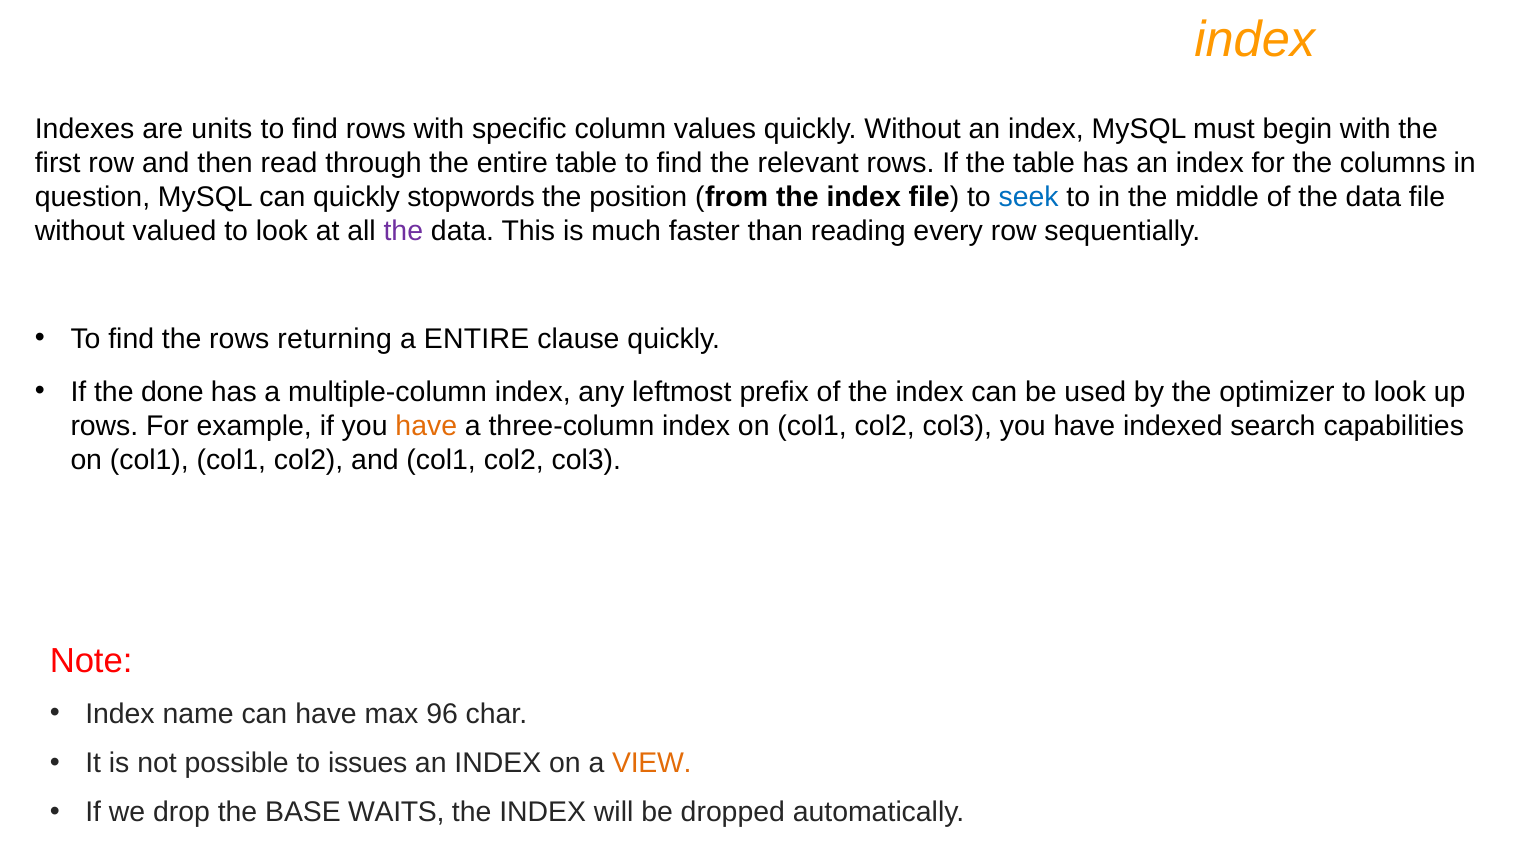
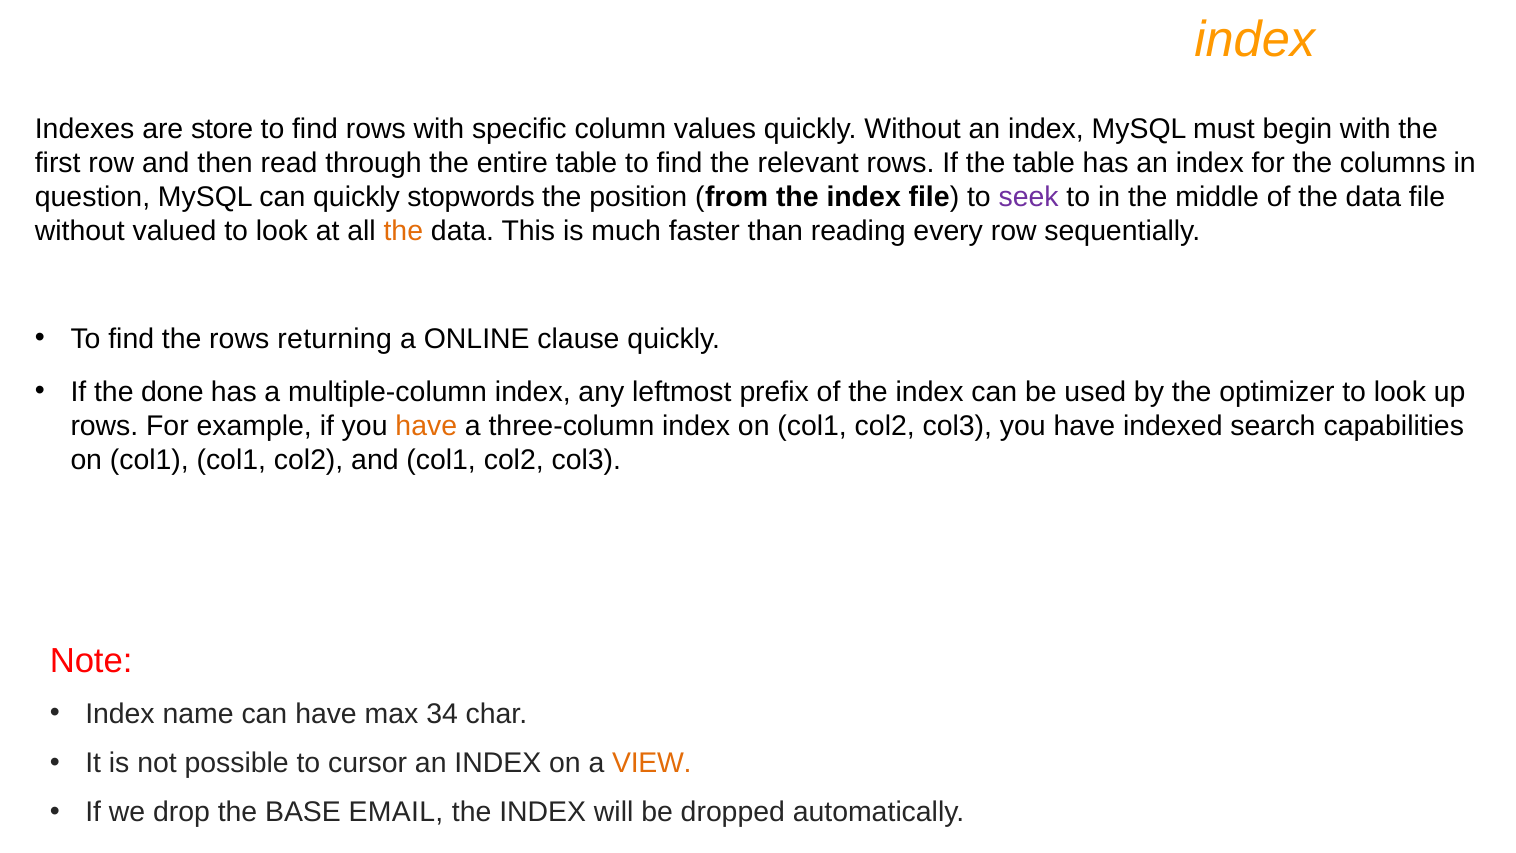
units: units -> store (222, 129)
seek colour: blue -> purple (1029, 197)
the colour: purple -> orange (403, 231)
a ENTIRE: ENTIRE -> ONLINE (477, 339)
96: 96 -> 34 (442, 714)
issues: issues -> cursor (368, 763)
WAITS: WAITS -> EMAIL (396, 812)
